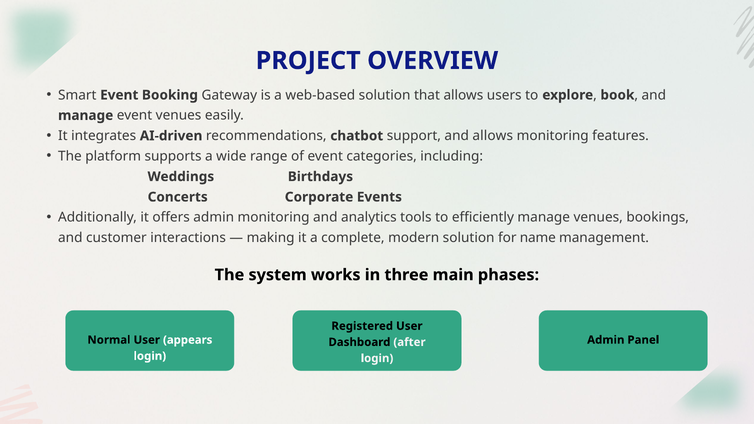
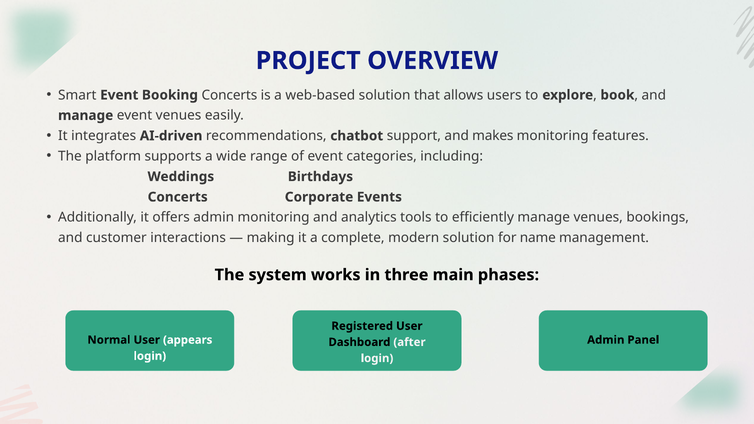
Booking Gateway: Gateway -> Concerts (229, 95)
and allows: allows -> makes (493, 136)
